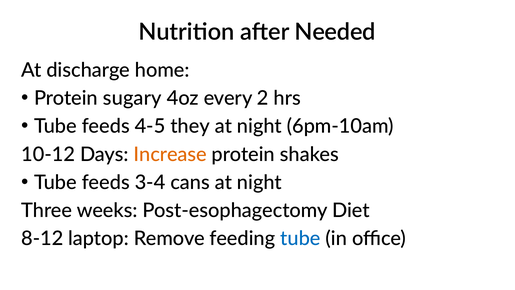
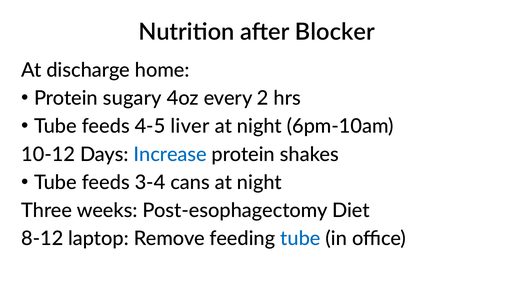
Needed: Needed -> Blocker (335, 32)
they: they -> liver (190, 126)
Increase colour: orange -> blue (170, 154)
